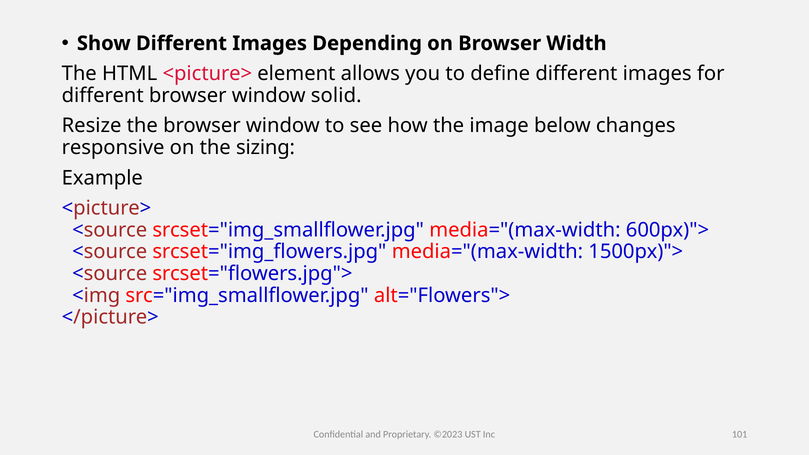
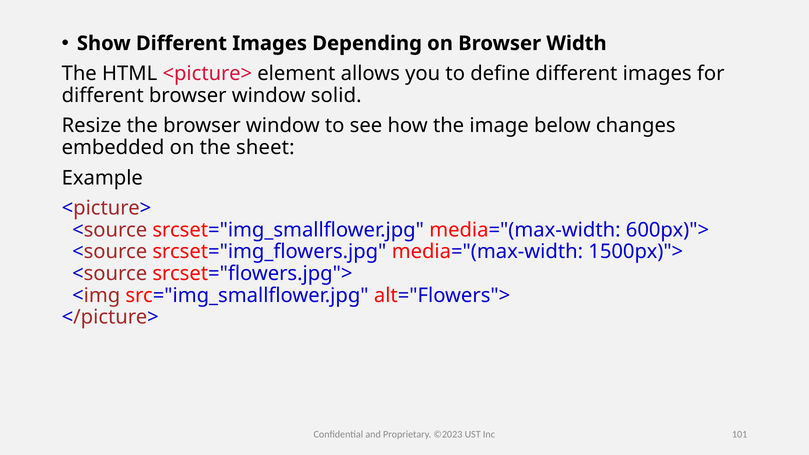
responsive: responsive -> embedded (113, 148)
sizing: sizing -> sheet (265, 148)
